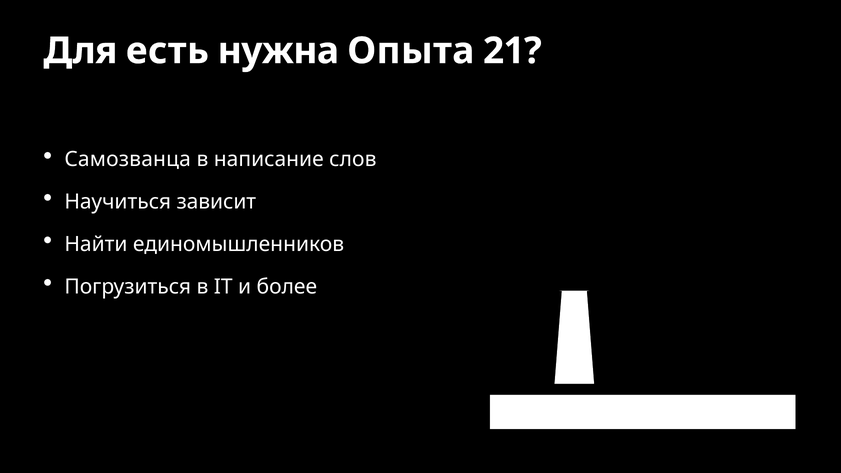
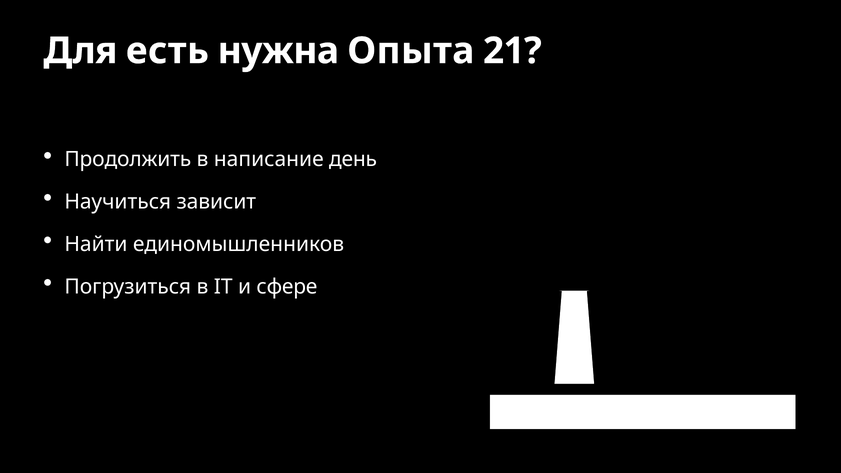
Самозванца: Самозванца -> Продолжить (128, 160)
слов: слов -> день (353, 160)
более: более -> сфере (287, 287)
